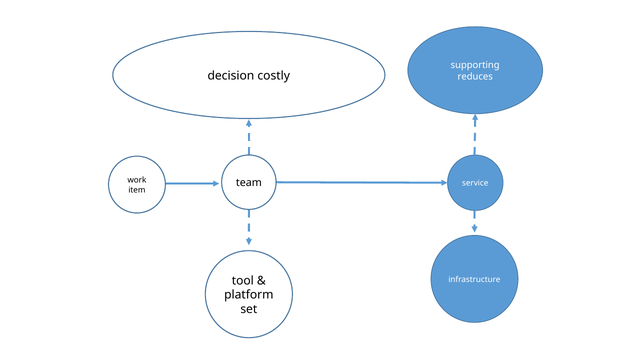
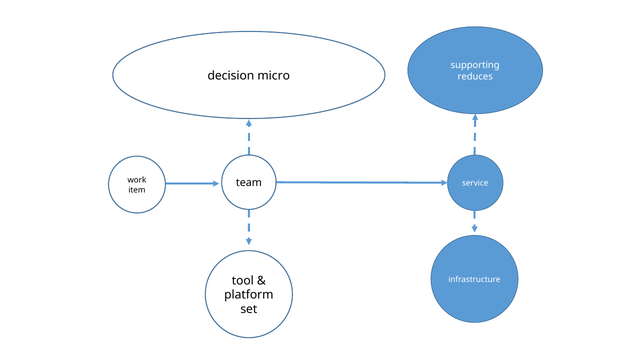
costly: costly -> micro (274, 76)
